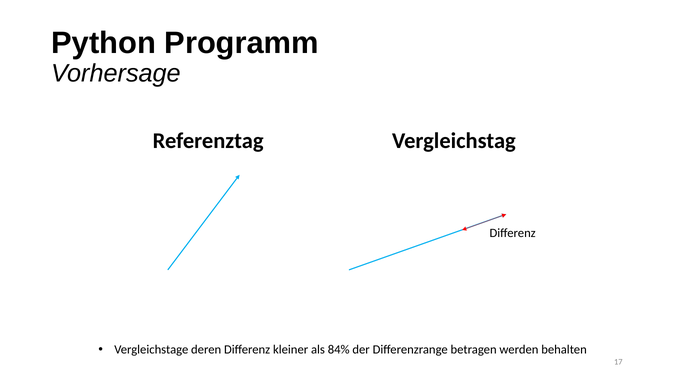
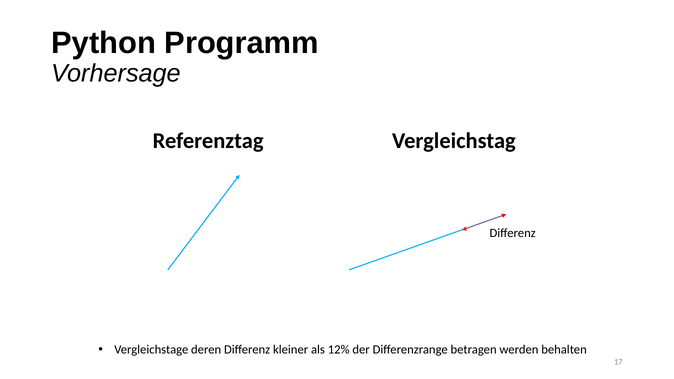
84%: 84% -> 12% (339, 350)
